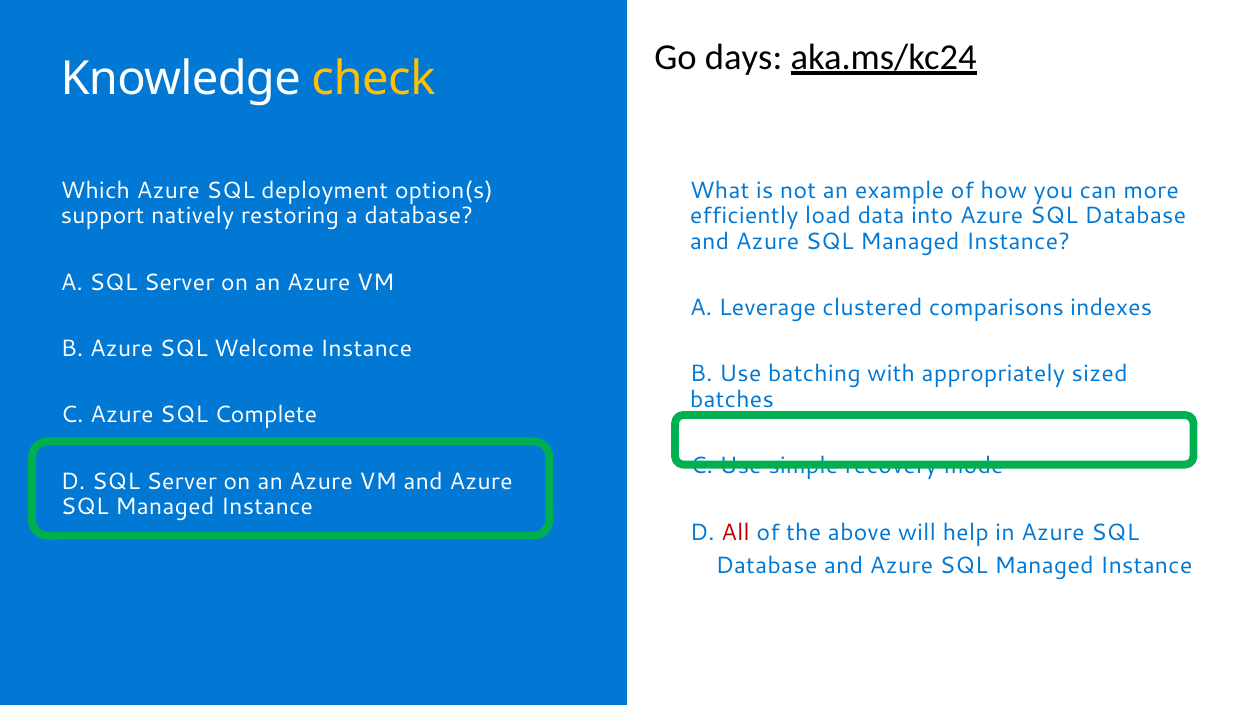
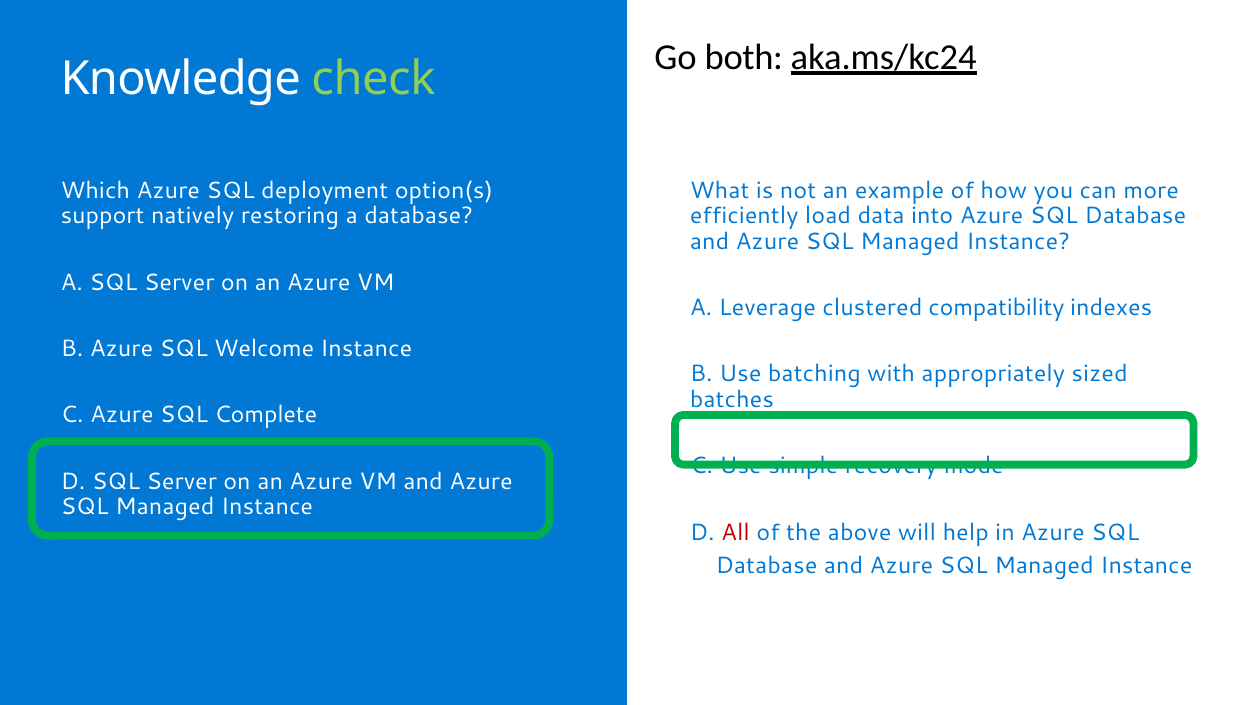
days: days -> both (744, 57)
check colour: yellow -> light green (373, 79)
comparisons: comparisons -> compatibility (996, 308)
